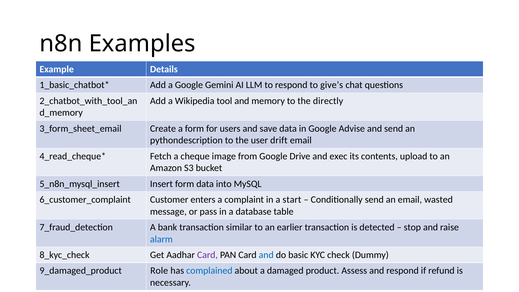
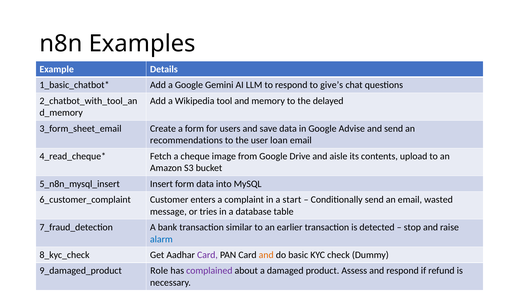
directly: directly -> delayed (328, 101)
pythondescription: pythondescription -> recommendations (186, 140)
drift: drift -> loan (279, 140)
exec: exec -> aisle (338, 156)
pass: pass -> tries (208, 211)
and colour: blue -> orange (266, 255)
complained colour: blue -> purple (209, 271)
